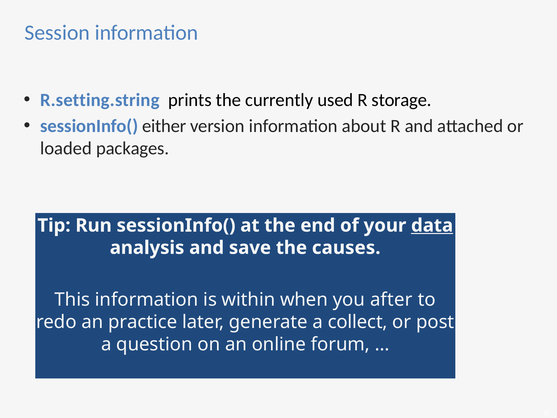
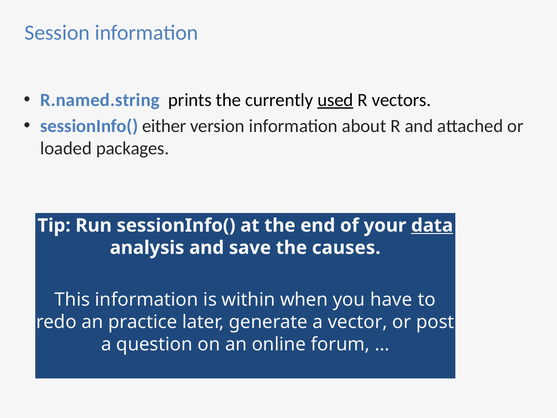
R.setting.string: R.setting.string -> R.named.string (100, 100)
used underline: none -> present (335, 100)
storage: storage -> vectors (402, 100)
after: after -> have (391, 300)
collect: collect -> vector (358, 322)
